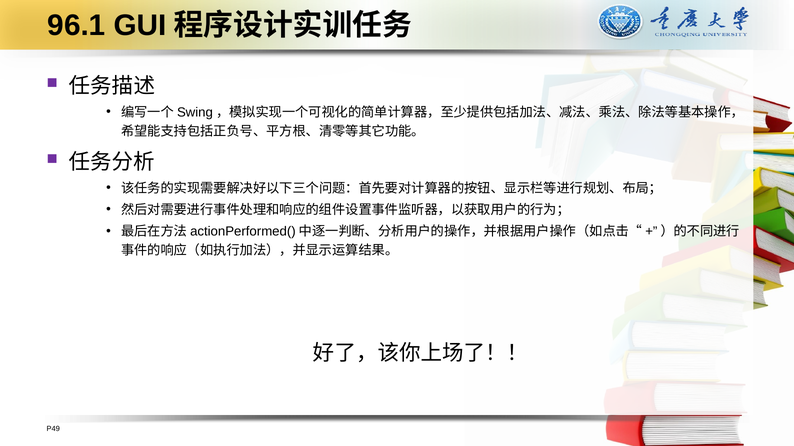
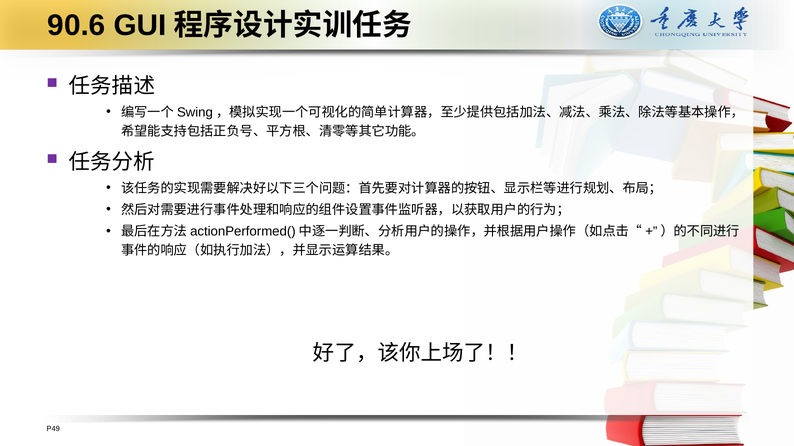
96.1: 96.1 -> 90.6 (76, 26)
